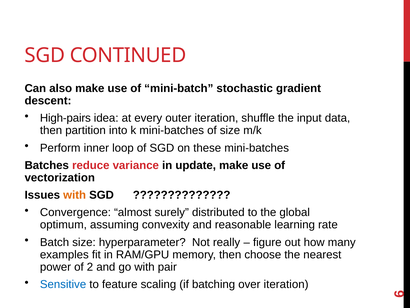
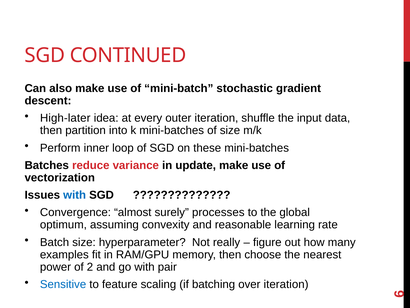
High-pairs: High-pairs -> High-later (65, 118)
with colour: orange -> blue (75, 195)
distributed: distributed -> processes (218, 212)
